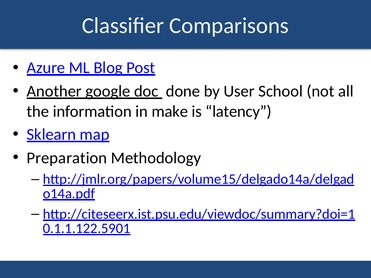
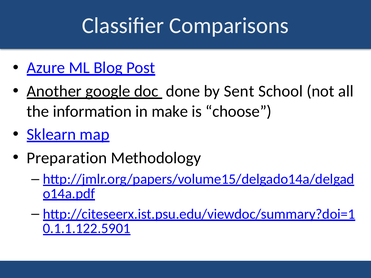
User: User -> Sent (239, 91)
latency: latency -> choose (239, 111)
